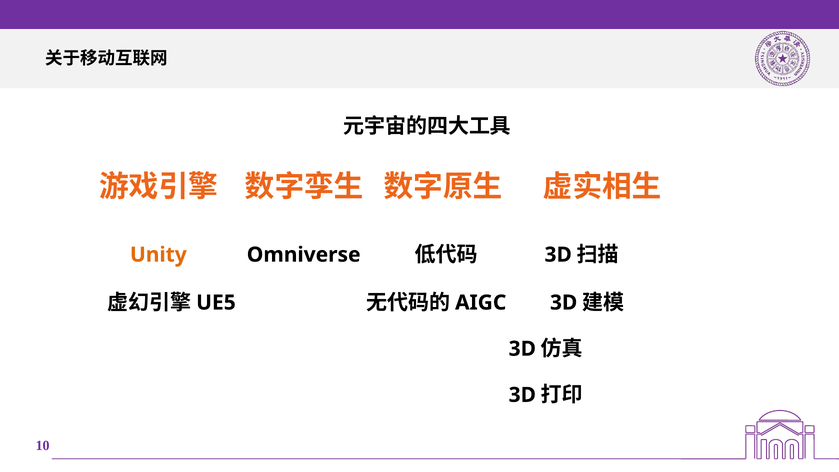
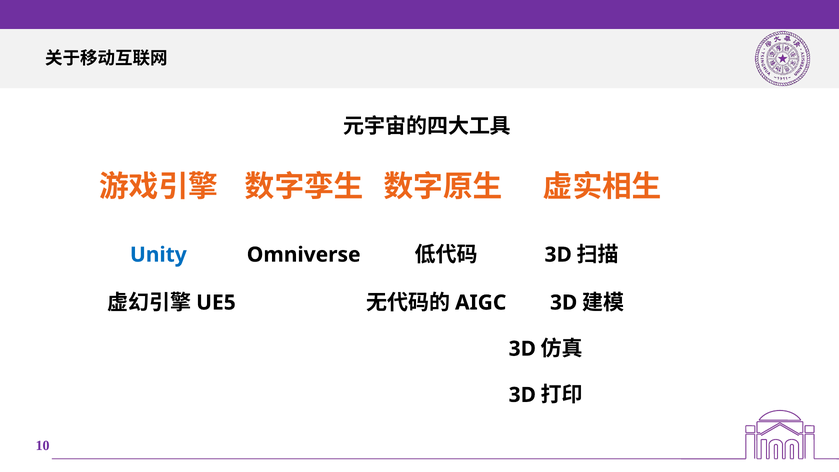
Unity colour: orange -> blue (158, 255)
